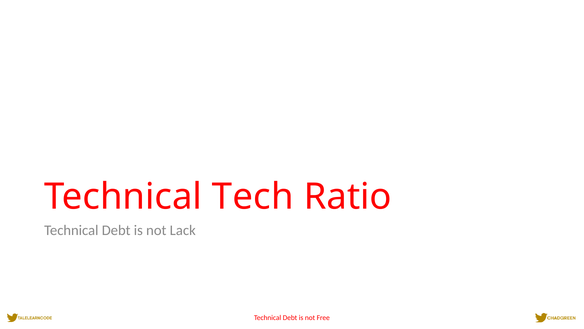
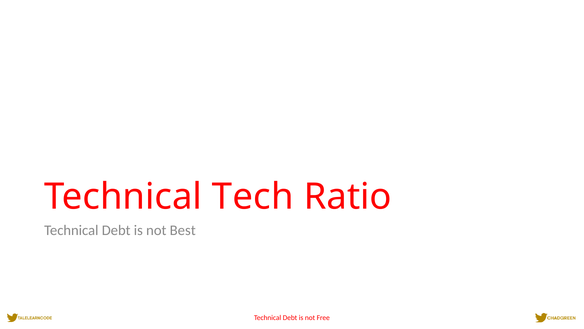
Lack: Lack -> Best (183, 230)
